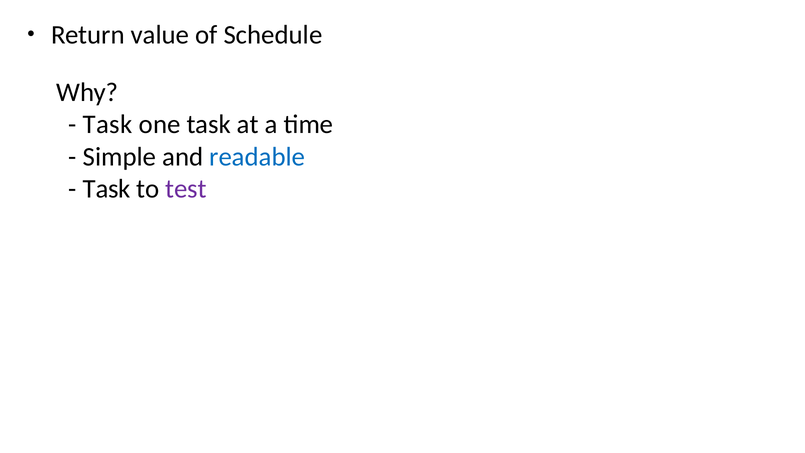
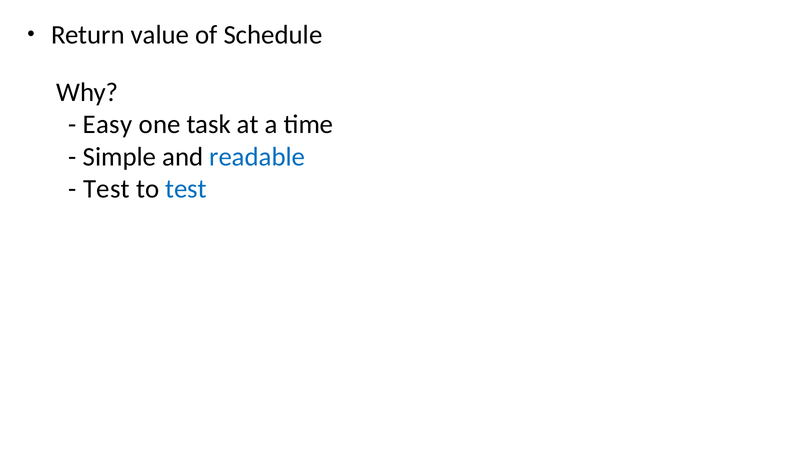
Task: Task -> Easy (108, 125)
Task: Task -> Test (106, 189)
test colour: purple -> blue (186, 189)
